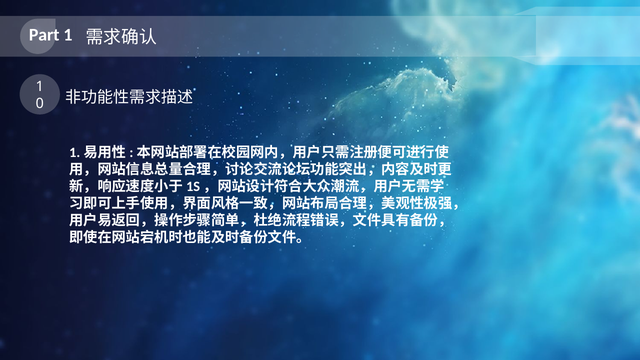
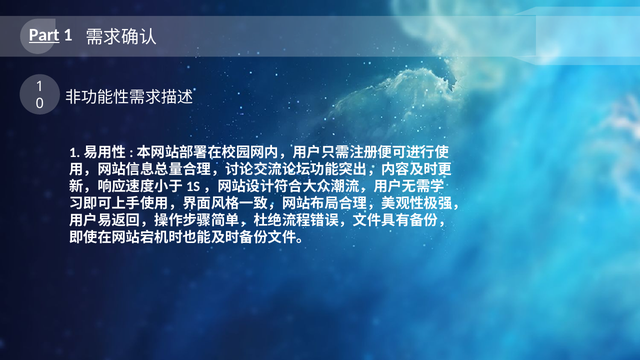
Part underline: none -> present (44, 35)
